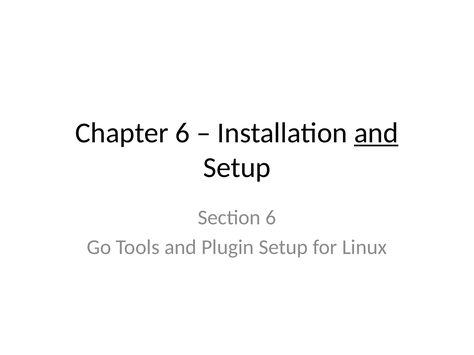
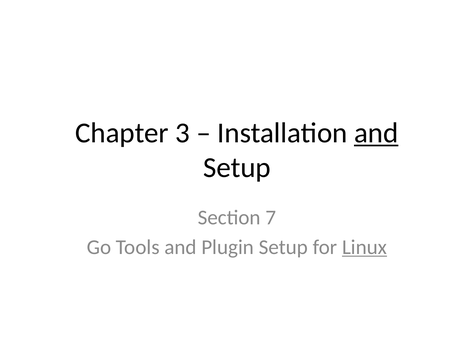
Chapter 6: 6 -> 3 (183, 133)
Section 6: 6 -> 7 (271, 218)
Linux underline: none -> present (365, 247)
